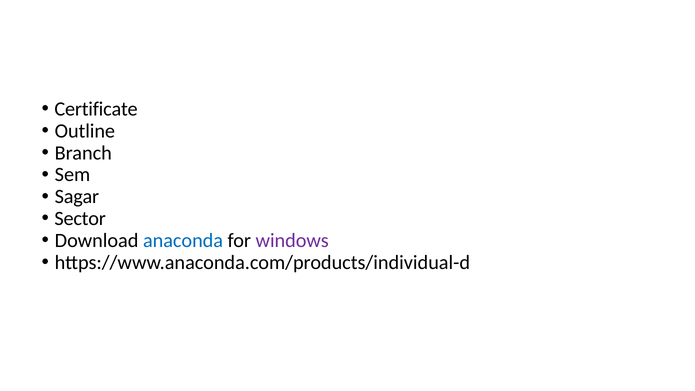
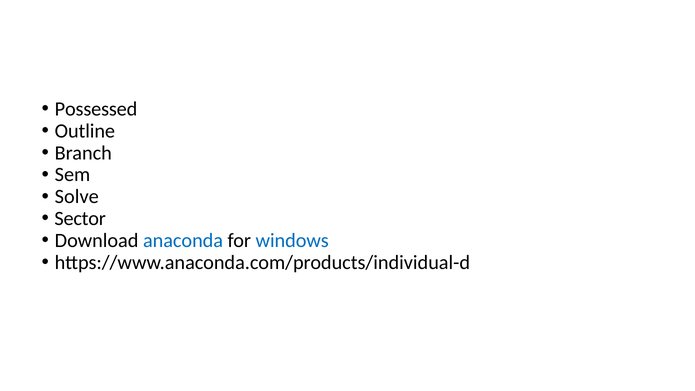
Certificate: Certificate -> Possessed (96, 109)
Sagar: Sagar -> Solve (77, 197)
windows colour: purple -> blue (292, 240)
